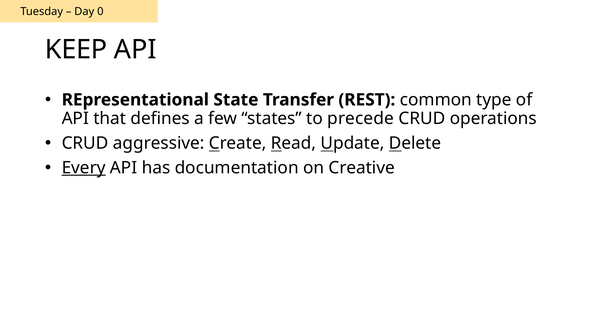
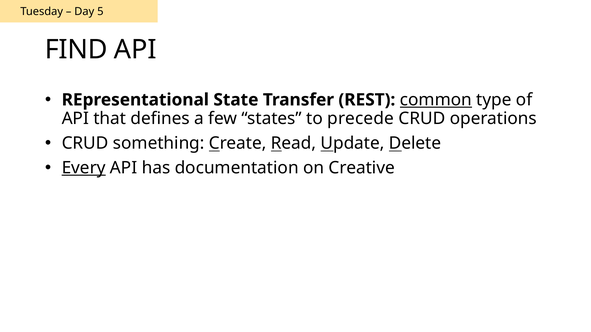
0: 0 -> 5 (100, 12)
KEEP: KEEP -> FIND (76, 50)
common underline: none -> present (436, 100)
aggressive: aggressive -> something (159, 143)
